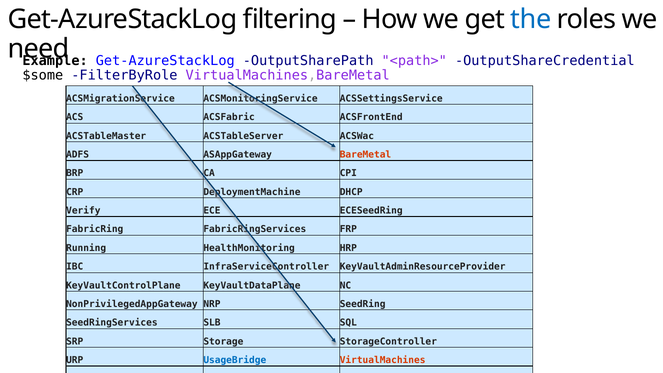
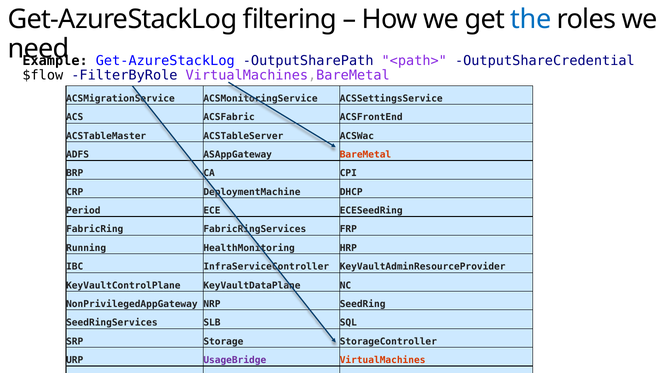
$some: $some -> $flow (43, 75)
Verify: Verify -> Period (83, 211)
UsageBridge colour: blue -> purple (235, 360)
